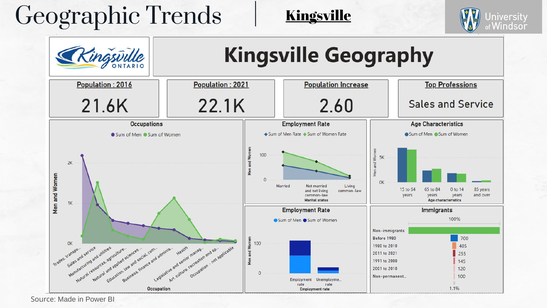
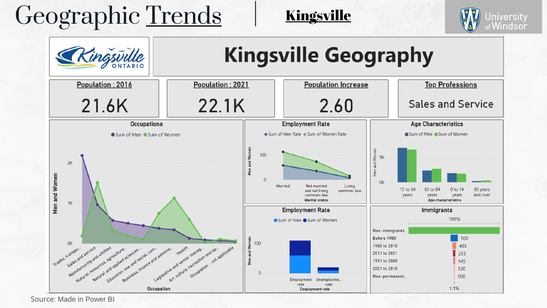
Trends underline: none -> present (184, 16)
